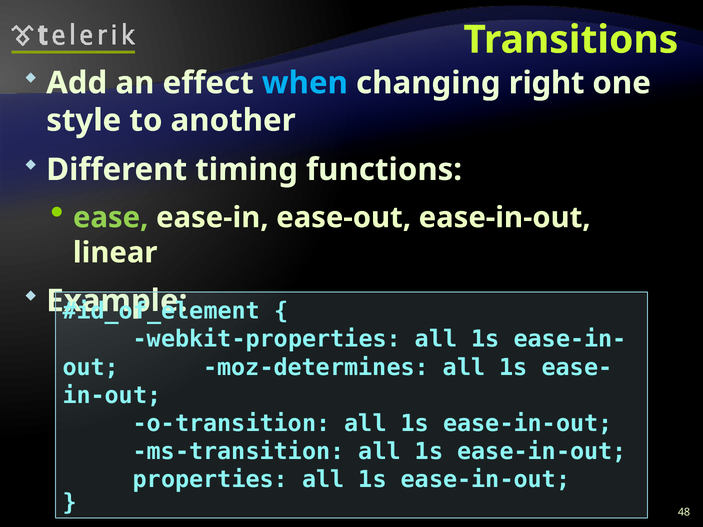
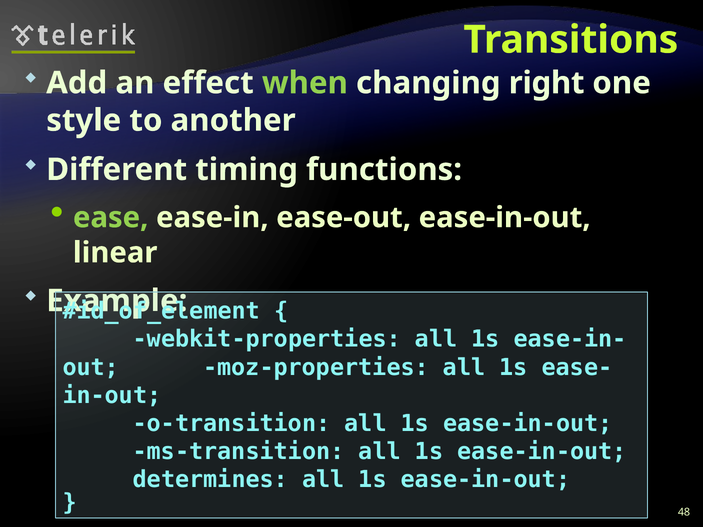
when colour: light blue -> light green (305, 83)
moz-determines: moz-determines -> moz-properties (316, 368)
properties: properties -> determines (210, 480)
